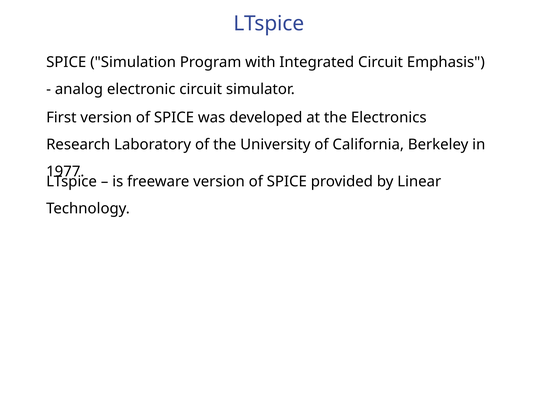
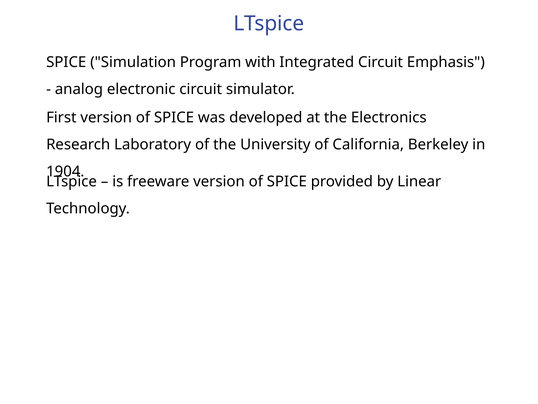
1977: 1977 -> 1904 (65, 171)
